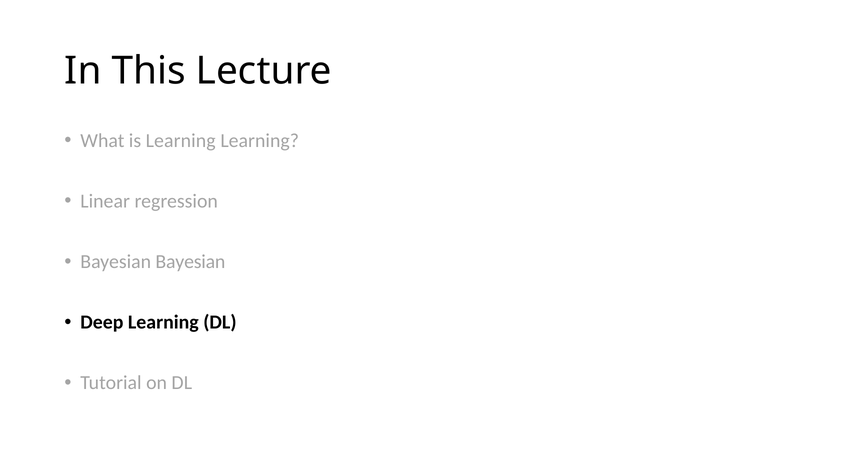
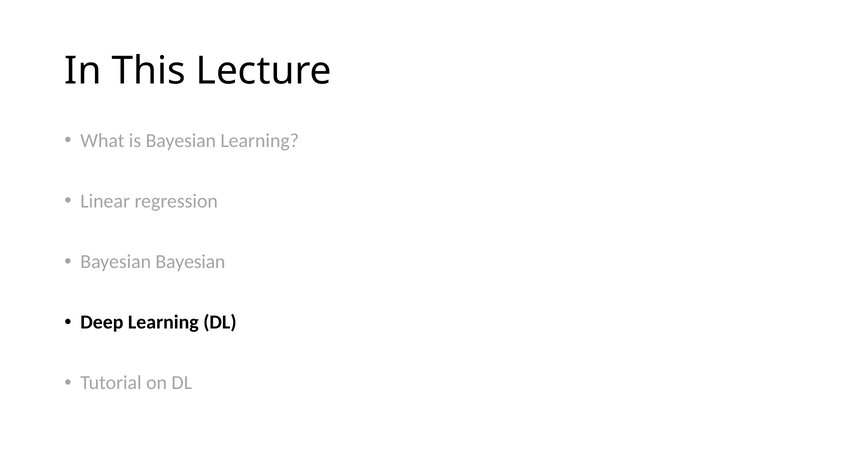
is Learning: Learning -> Bayesian (181, 140)
